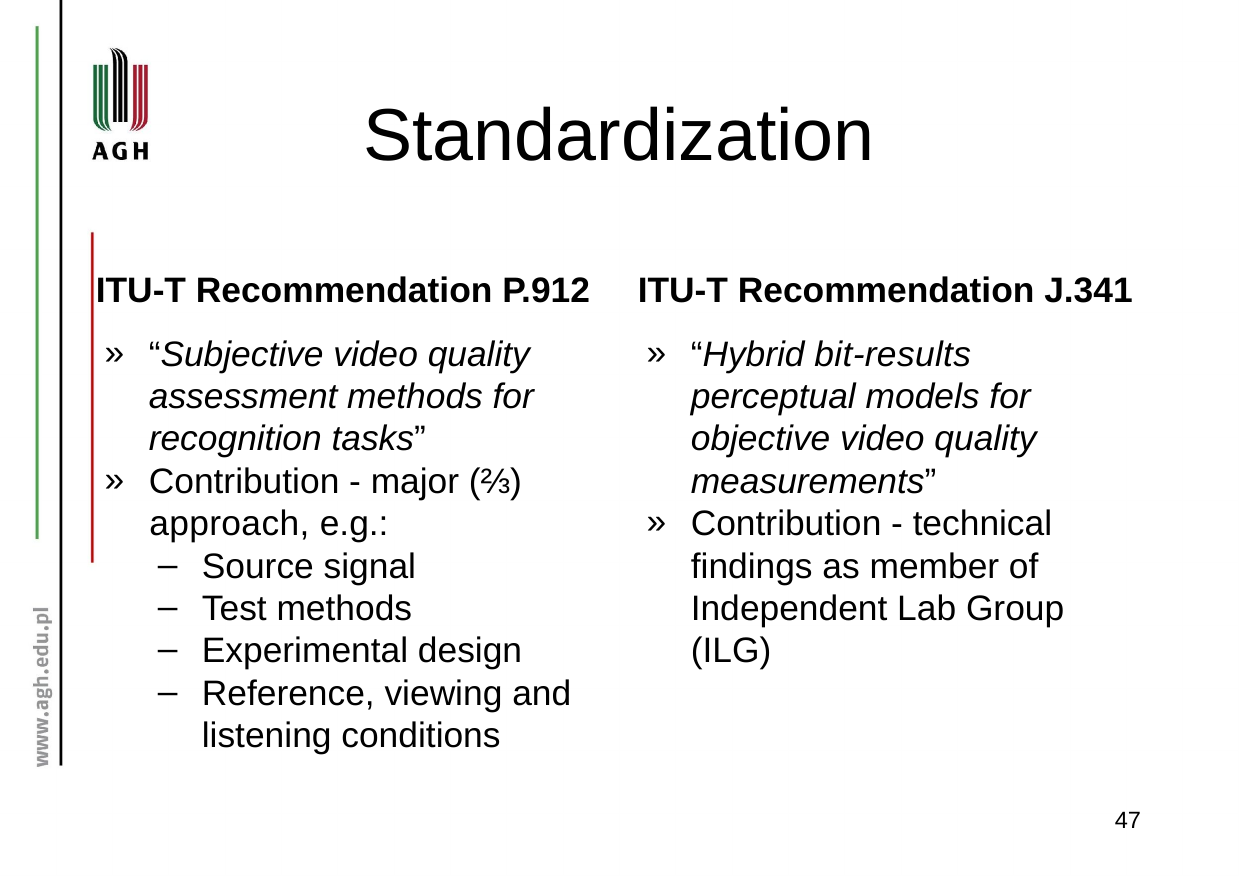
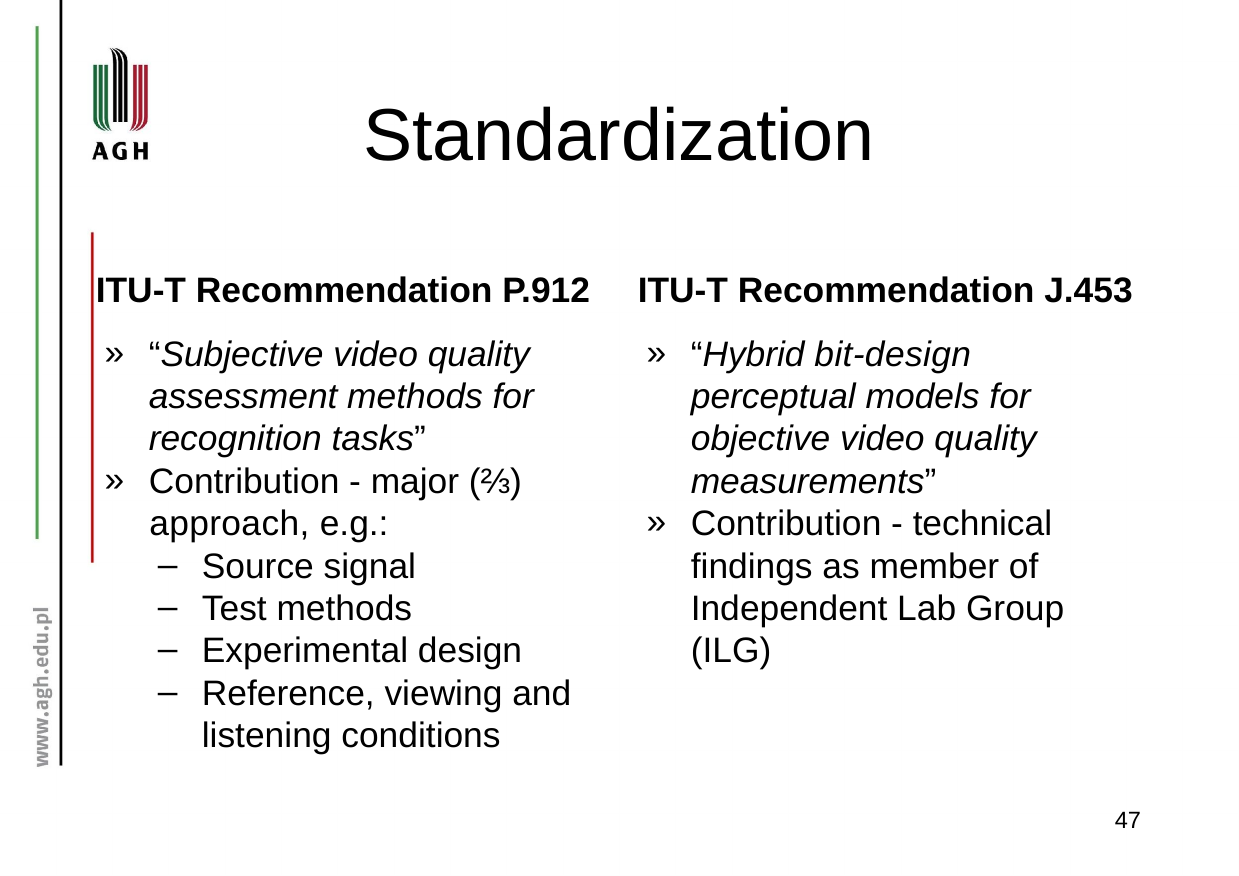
J.341: J.341 -> J.453 (1088, 291)
bit-results: bit-results -> bit-design (893, 355)
